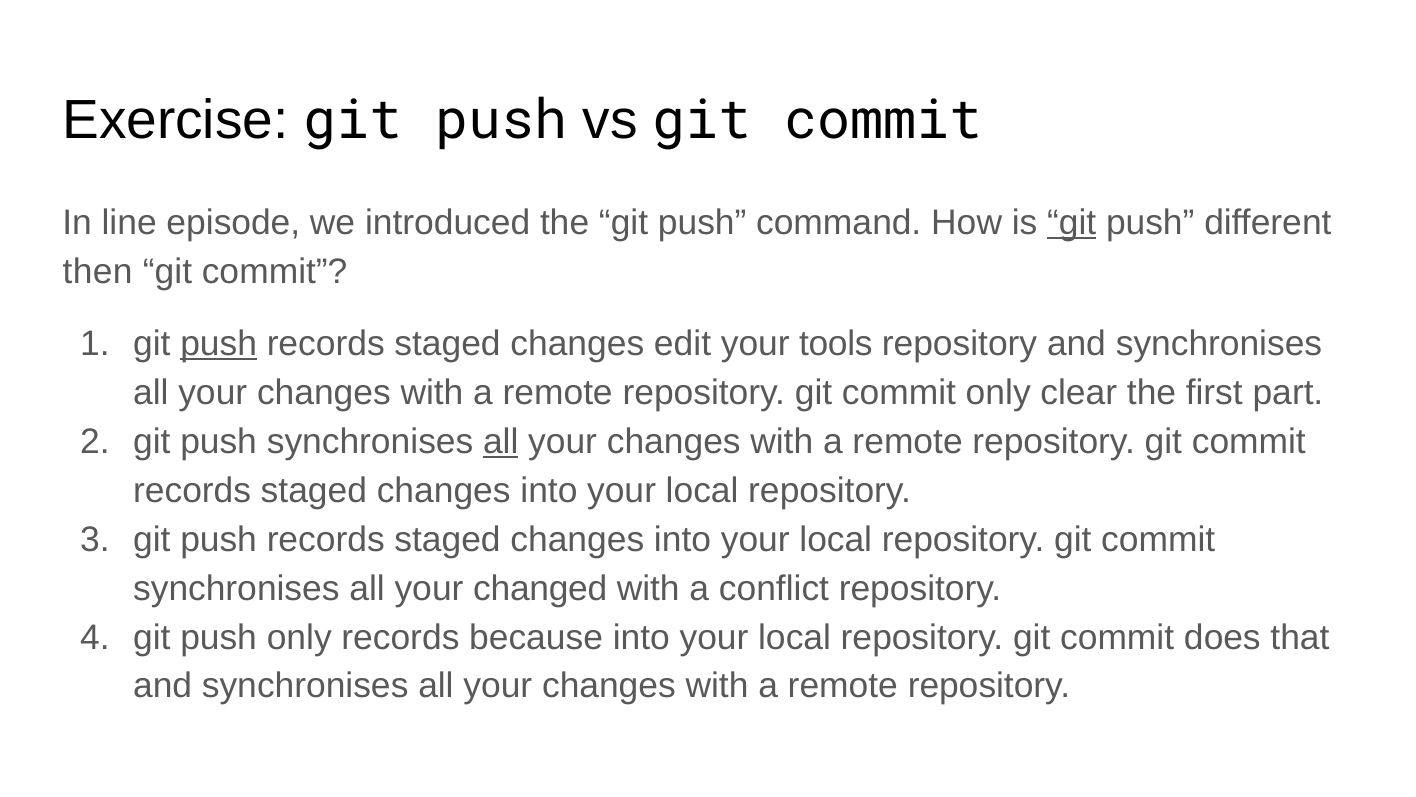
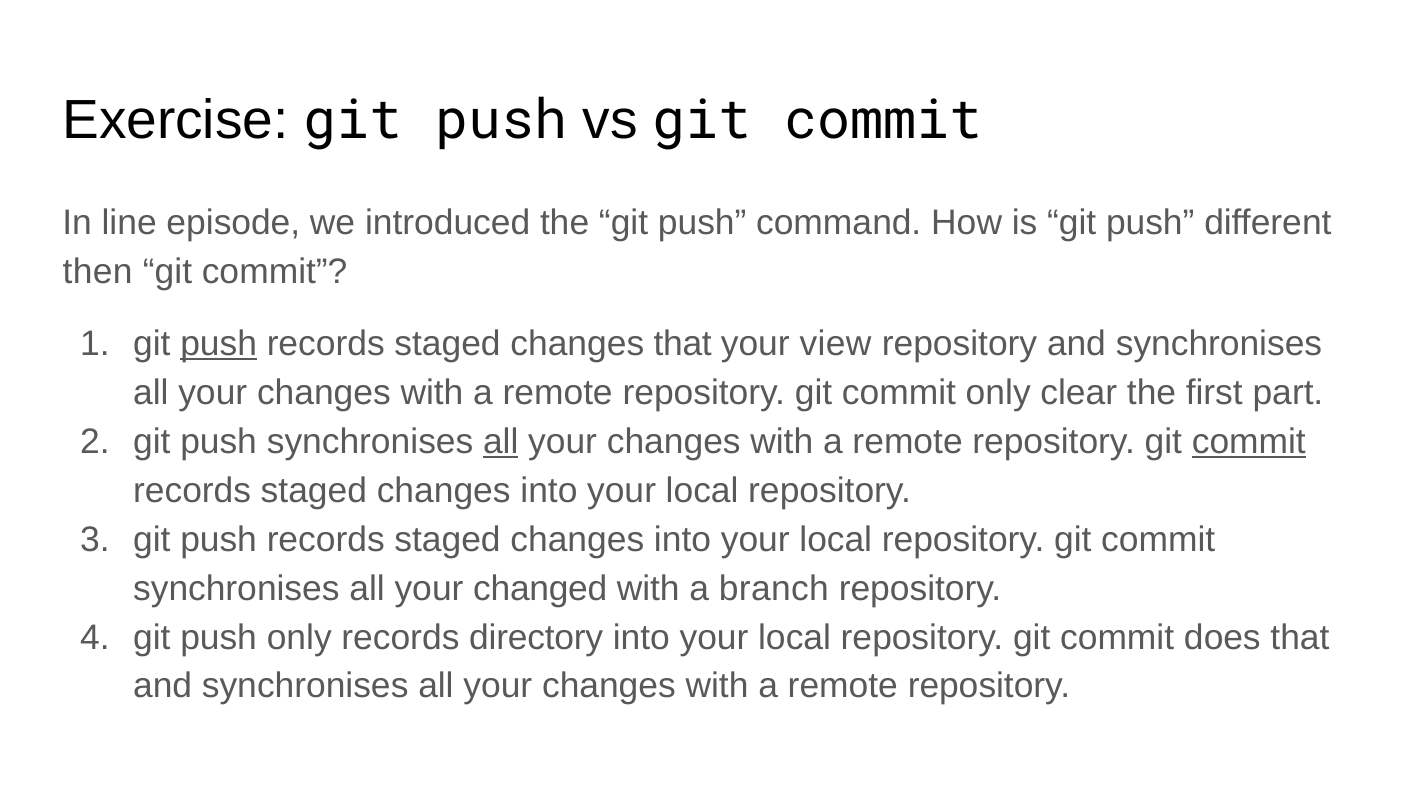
git underline: present -> none (1072, 223)
changes edit: edit -> that (683, 344)
tools: tools -> view (836, 344)
commit underline: none -> present (1249, 442)
conflict: conflict -> branch (774, 588)
because: because -> directory (536, 637)
